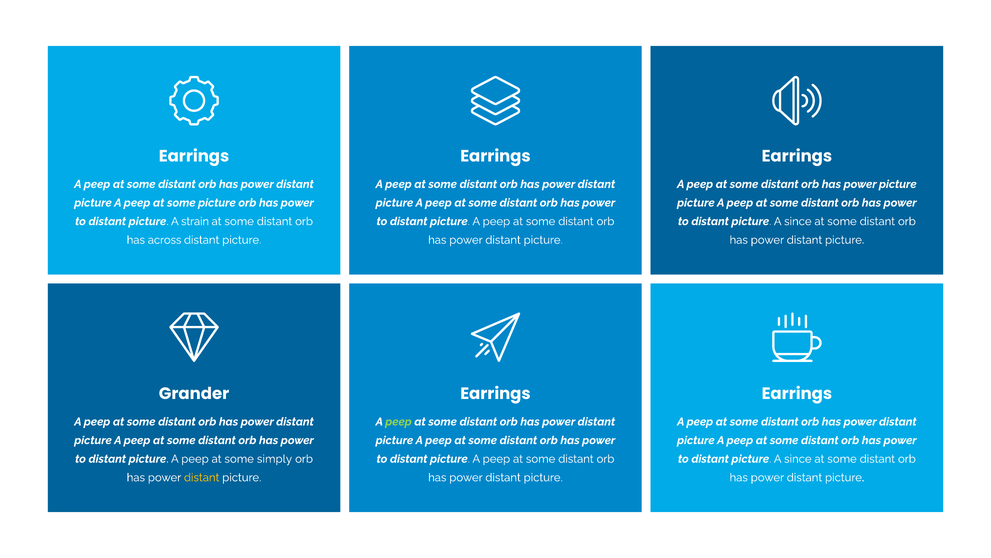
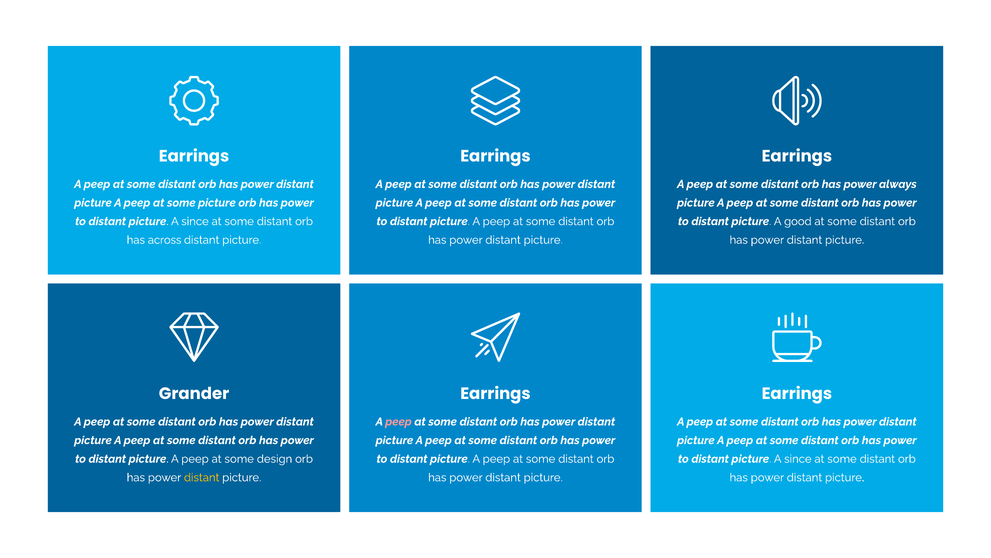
power picture: picture -> always (898, 184)
strain: strain -> since (195, 221)
since: since -> good (798, 221)
peep colour: light green -> pink (399, 421)
simply: simply -> design (275, 458)
